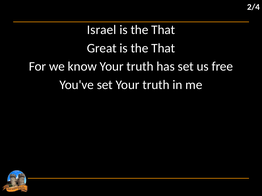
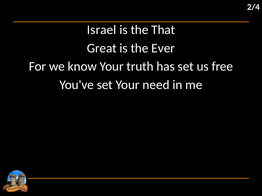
Great is the That: That -> Ever (163, 48)
set Your truth: truth -> need (156, 85)
